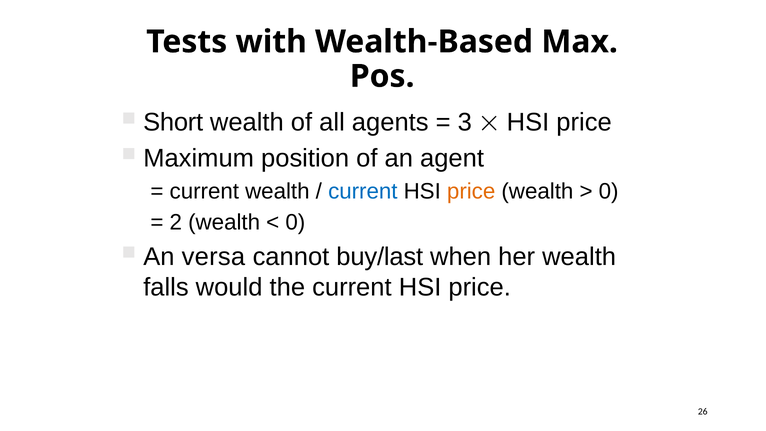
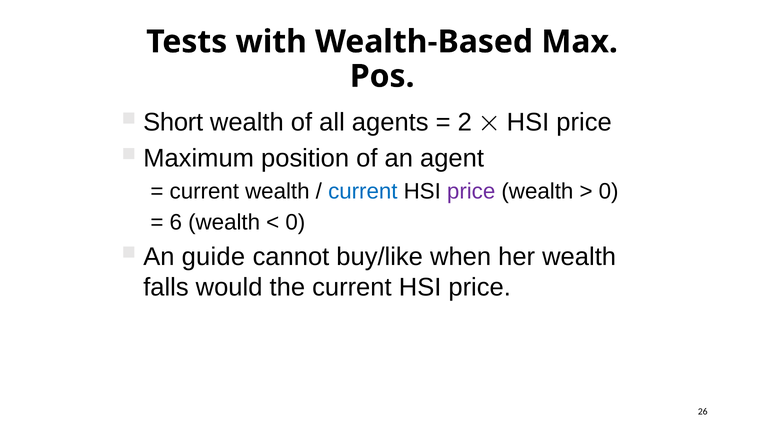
3: 3 -> 2 (465, 122)
price colour: orange -> purple (471, 191)
2: 2 -> 6 (176, 222)
versa: versa -> guide (213, 256)
buy/last: buy/last -> buy/like (380, 256)
